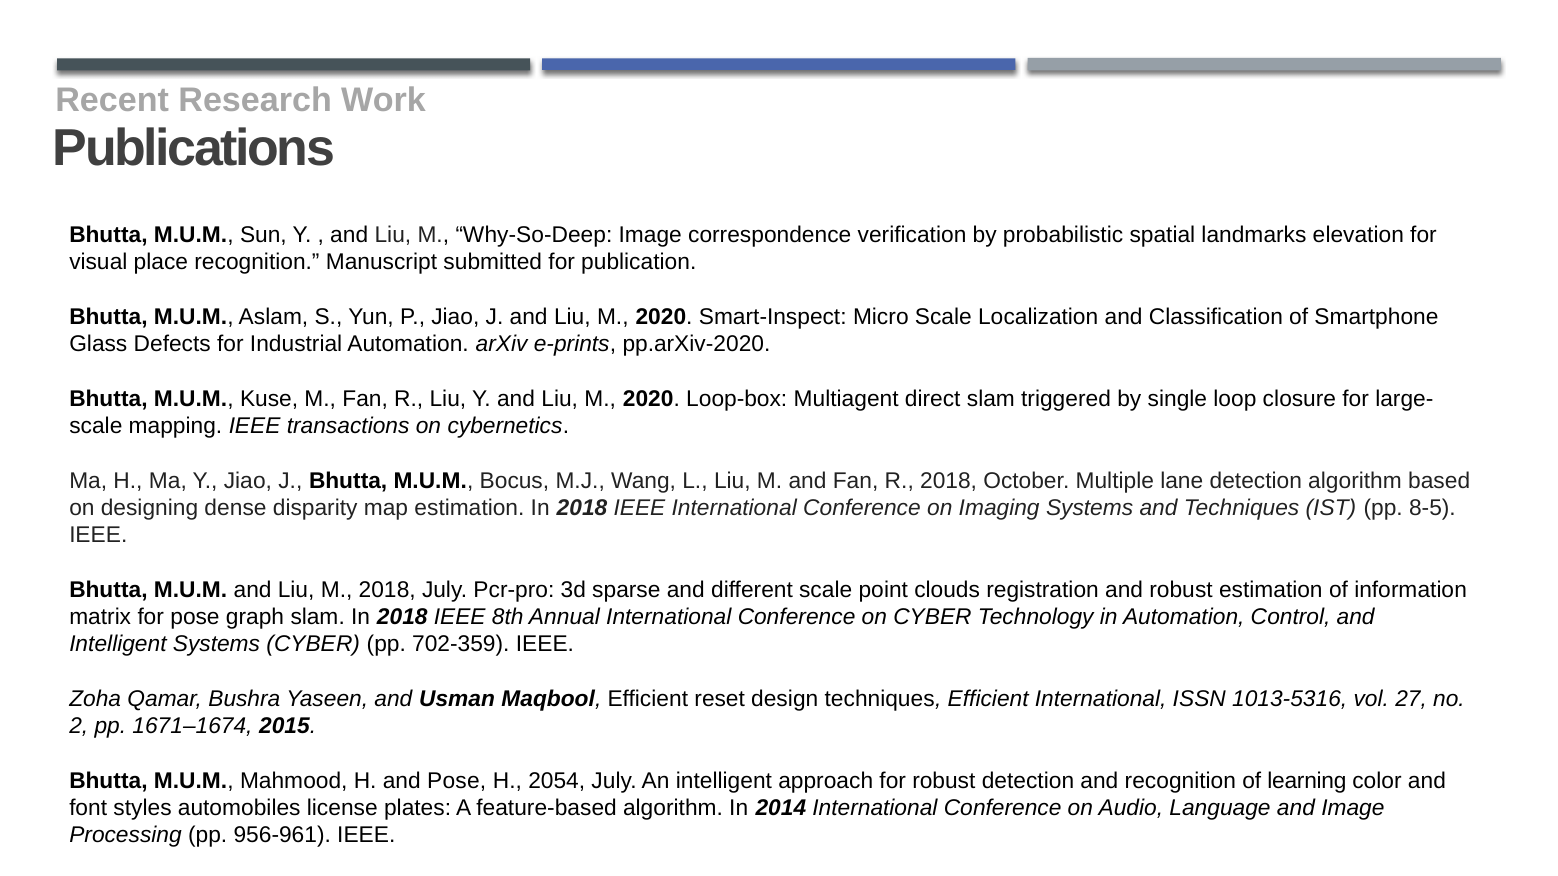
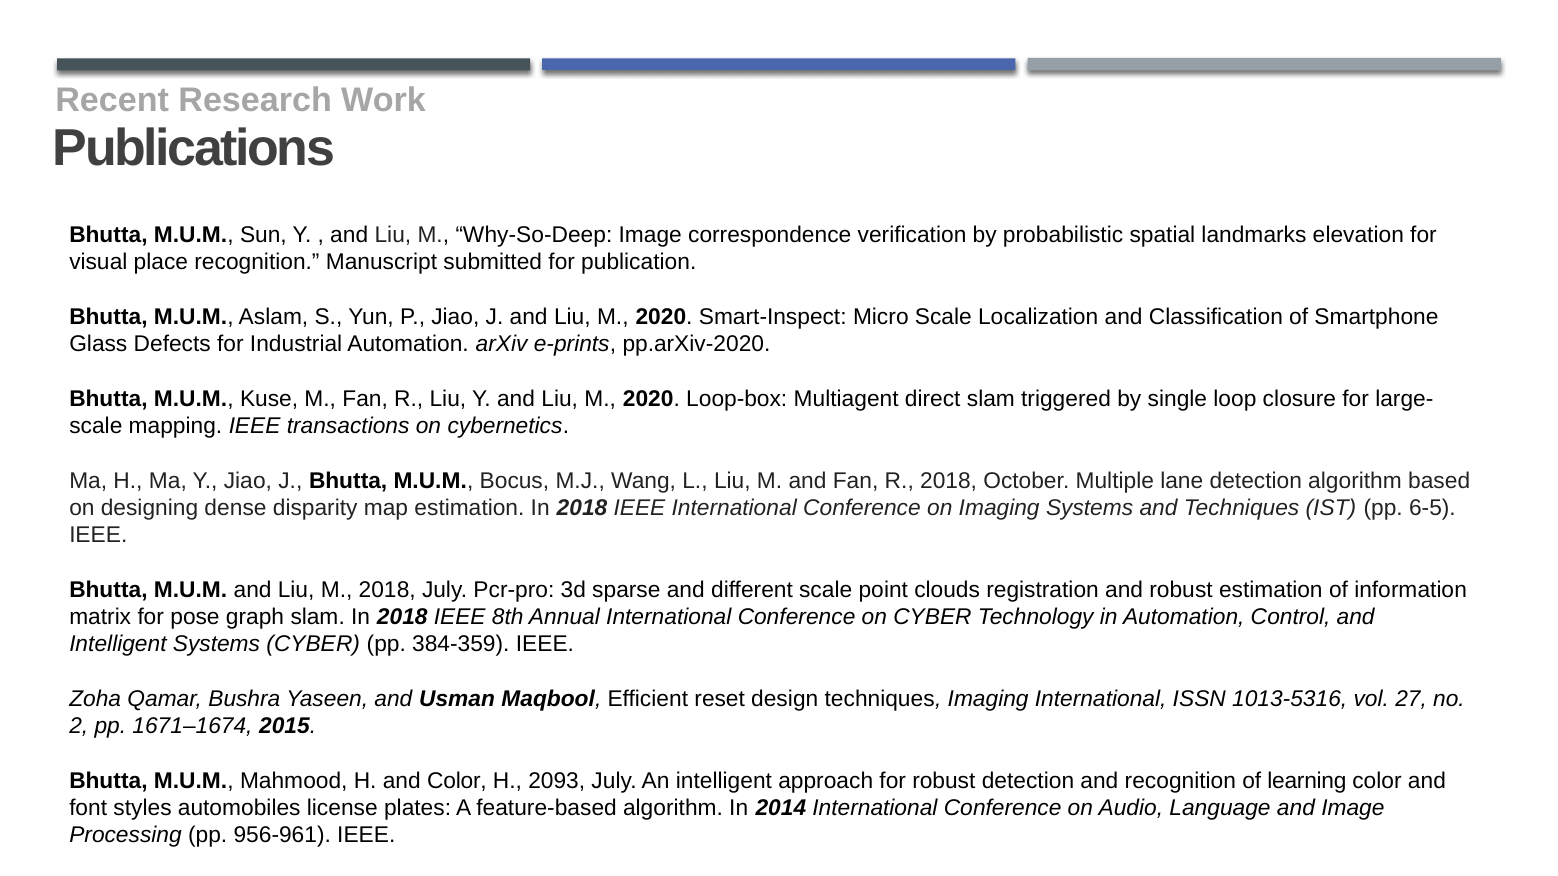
8-5: 8-5 -> 6-5 (1432, 508)
702-359: 702-359 -> 384-359 (461, 644)
techniques Efficient: Efficient -> Imaging (988, 699)
and Pose: Pose -> Color (457, 781)
2054: 2054 -> 2093 (557, 781)
